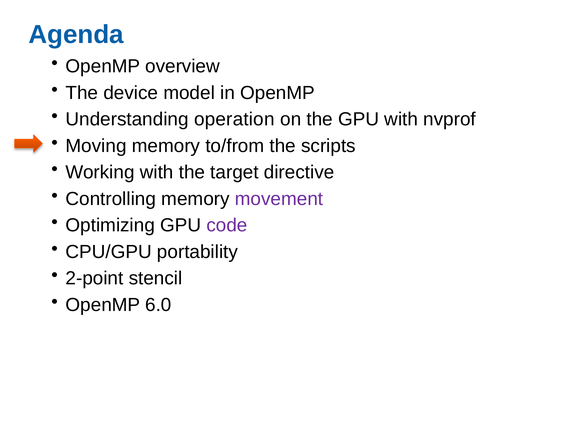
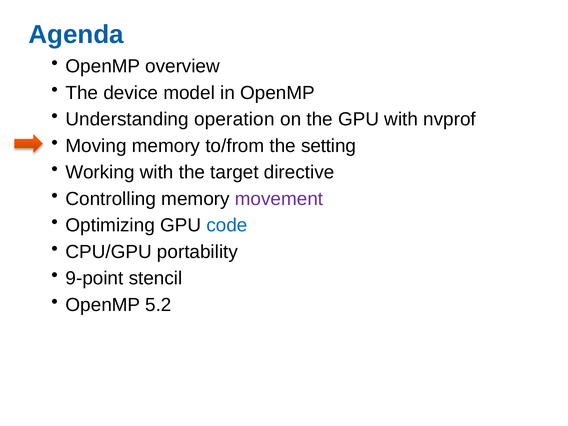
scripts: scripts -> setting (328, 146)
code colour: purple -> blue (227, 225)
2-point: 2-point -> 9-point (94, 278)
6.0: 6.0 -> 5.2 (158, 305)
